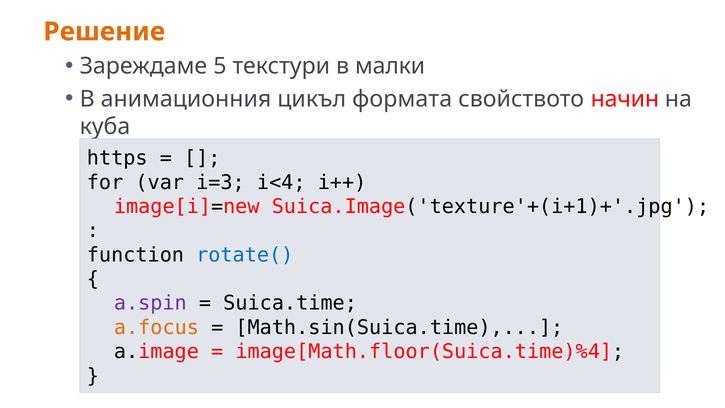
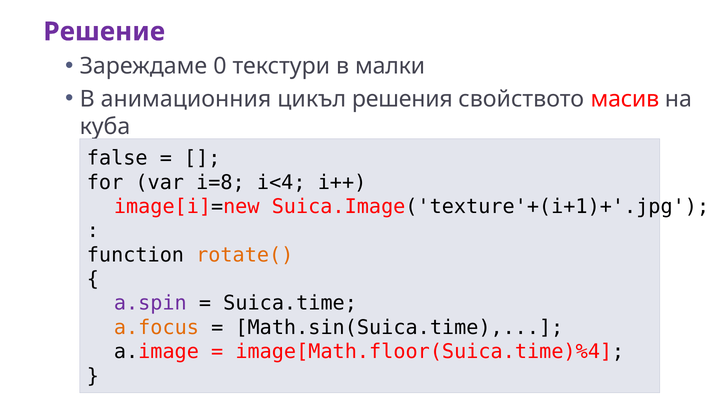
Решение colour: orange -> purple (104, 32)
5: 5 -> 0 (220, 66)
формата: формата -> решения (402, 99)
начин: начин -> масив (625, 99)
https: https -> false (117, 158)
i=3: i=3 -> i=8 (220, 182)
rotate( colour: blue -> orange (245, 255)
